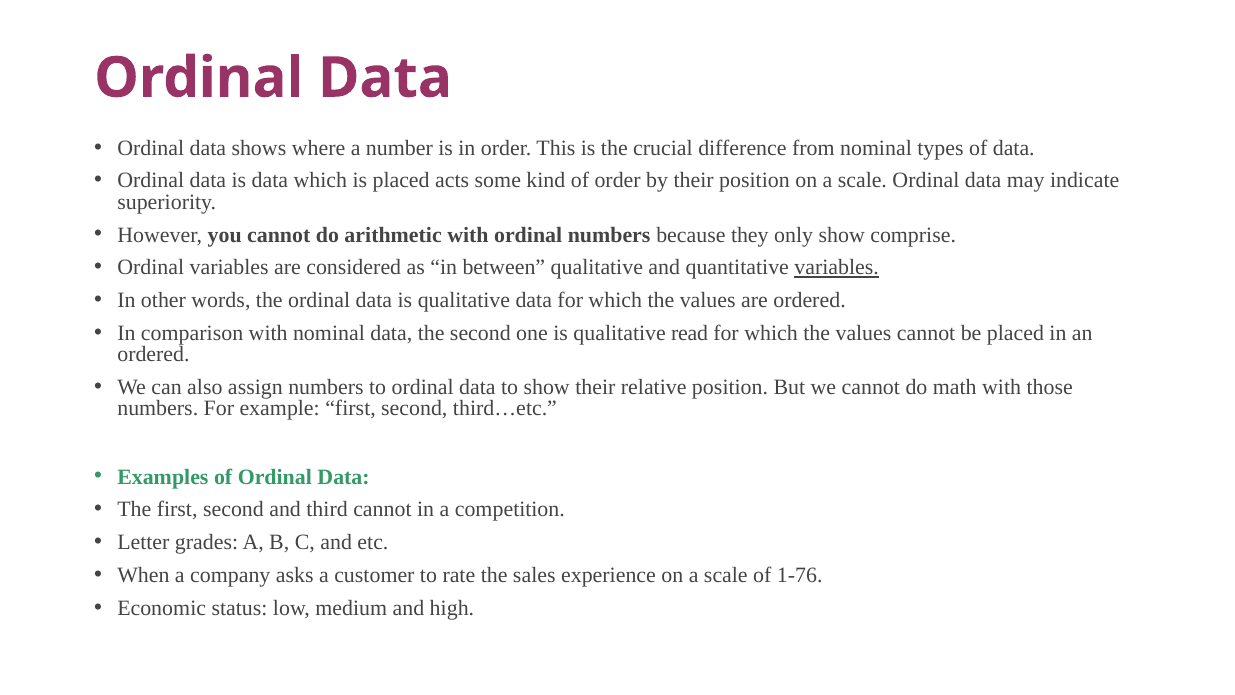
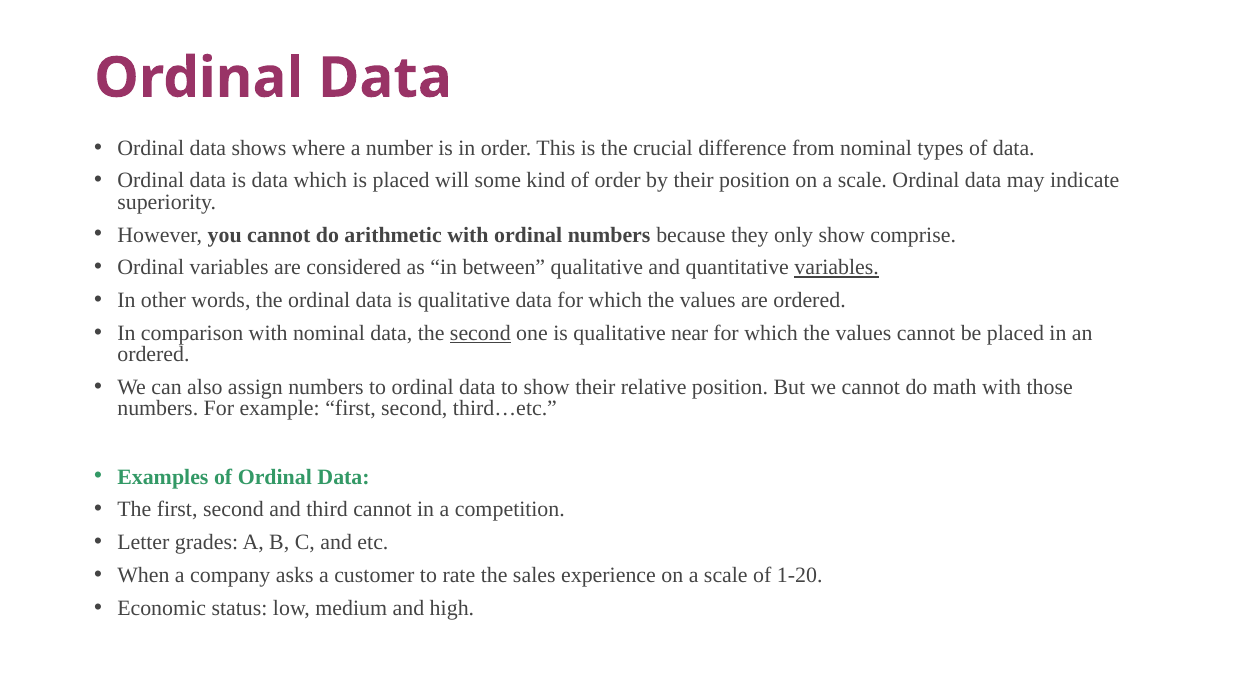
acts: acts -> will (452, 181)
second underline: none -> present (480, 333)
read: read -> near (690, 333)
1-76: 1-76 -> 1-20 (800, 575)
